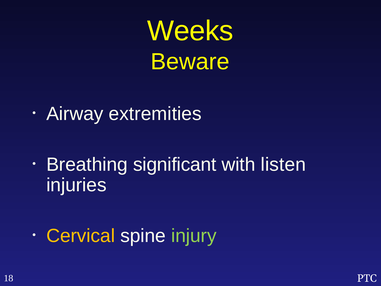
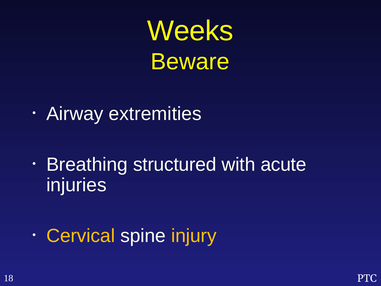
significant: significant -> structured (175, 164)
listen: listen -> acute (283, 164)
injury colour: light green -> yellow (194, 236)
